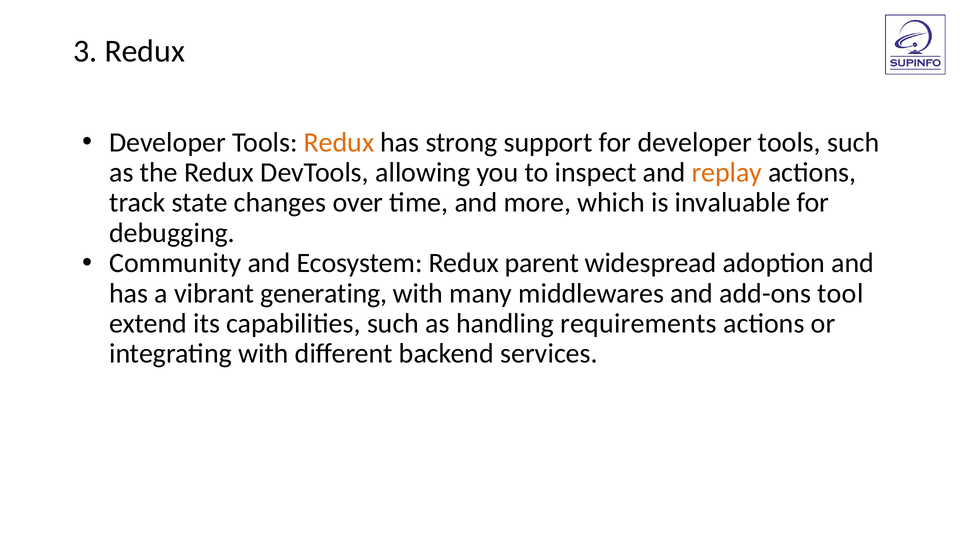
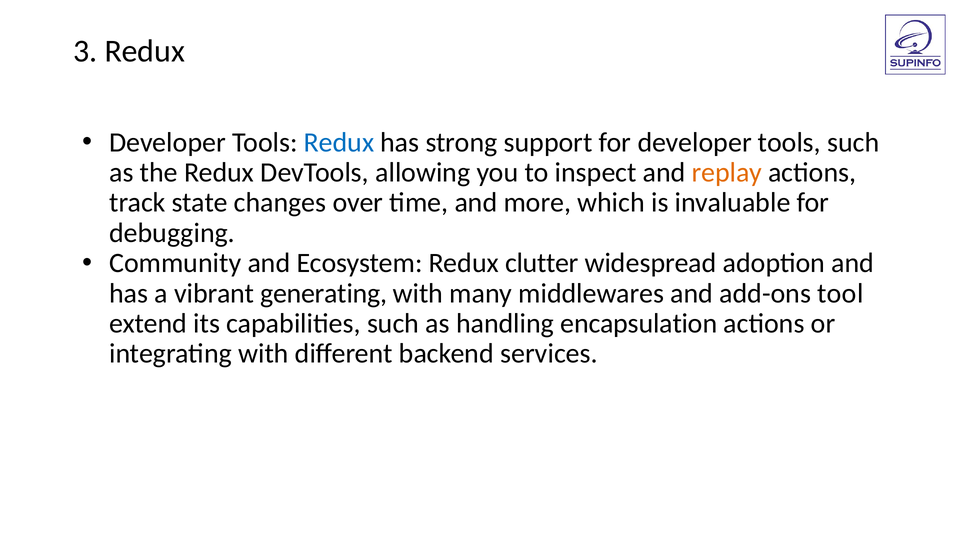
Redux colour: orange -> blue (339, 142)
parent: parent -> clutter (542, 263)
requirements: requirements -> encapsulation (639, 323)
